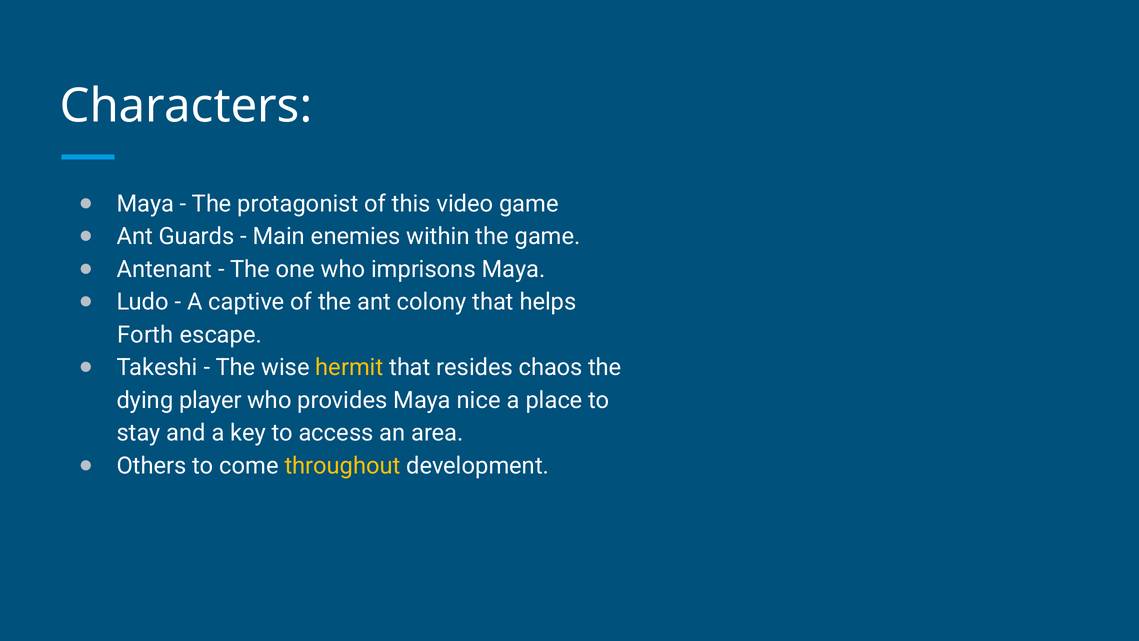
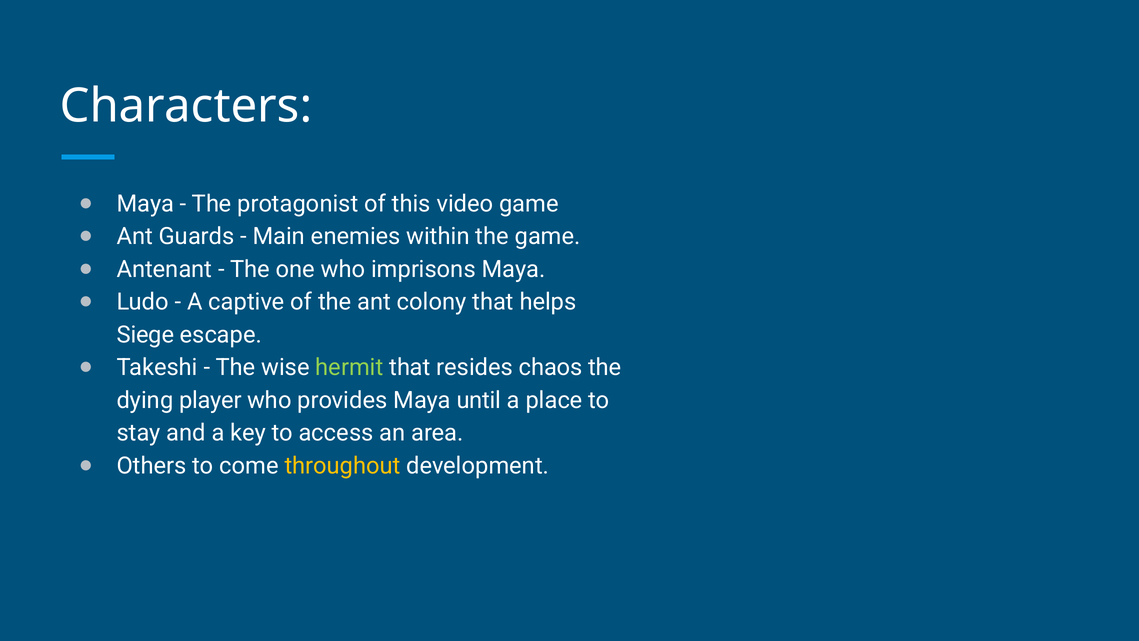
Forth: Forth -> Siege (145, 335)
hermit colour: yellow -> light green (349, 367)
nice: nice -> until (479, 400)
